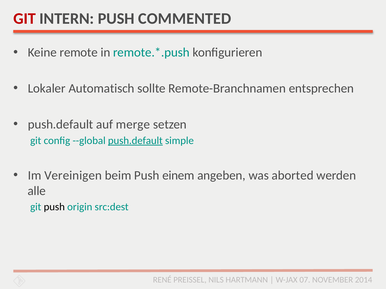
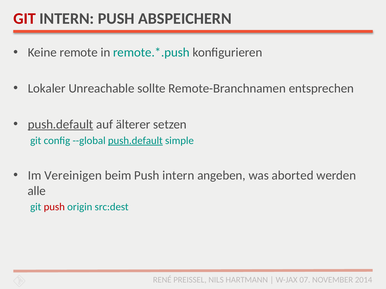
COMMENTED: COMMENTED -> ABSPEICHERN (185, 19)
Automatisch: Automatisch -> Unreachable (101, 89)
push.default underline: none -> present (61, 125)
merge: merge -> älterer (133, 125)
Push einem: einem -> intern (178, 176)
push colour: black -> red (54, 207)
